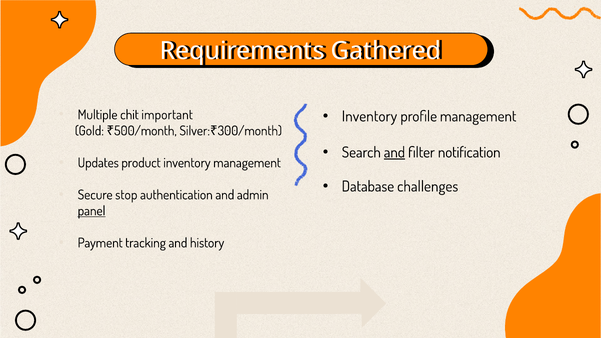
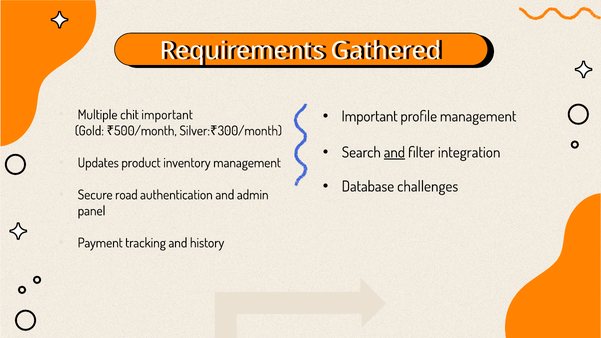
Inventory: Inventory -> Important (370, 116)
notification: notification -> integration (469, 153)
stop: stop -> road (126, 195)
panel underline: present -> none (92, 211)
